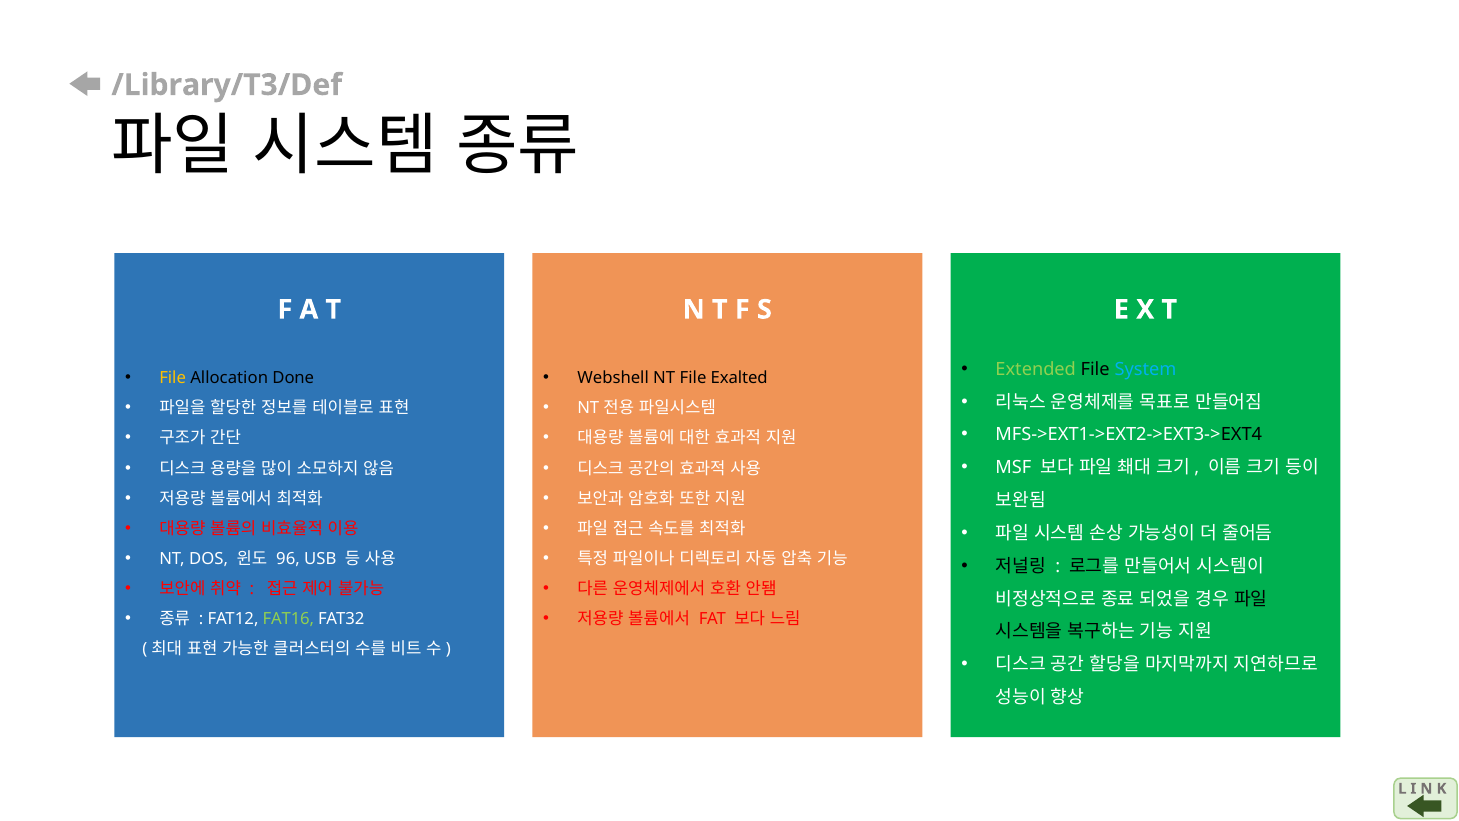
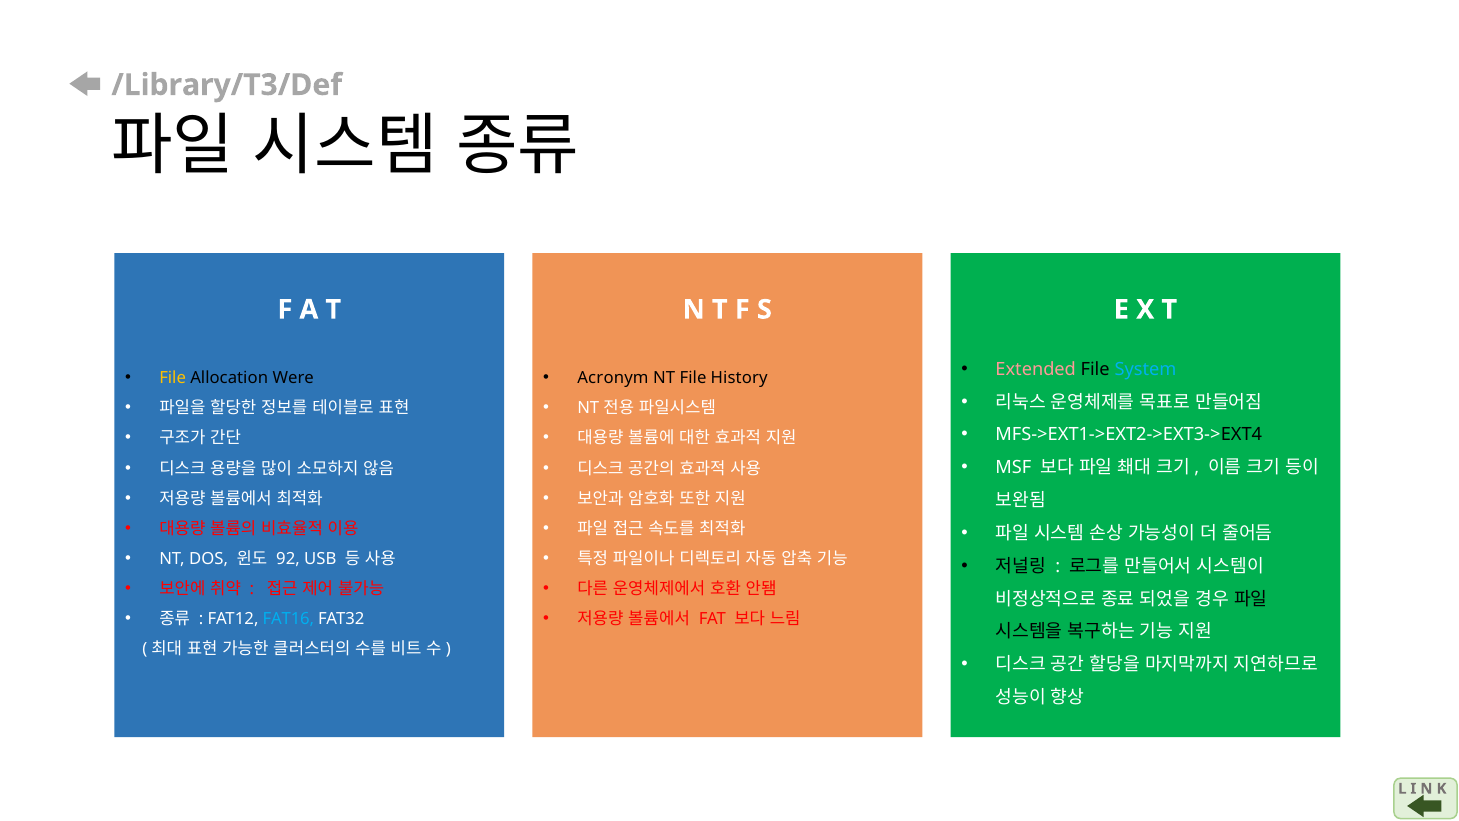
Extended colour: light green -> pink (1036, 369)
Done: Done -> Were (293, 378)
Webshell: Webshell -> Acronym (613, 378)
Exalted: Exalted -> History (739, 378)
96: 96 -> 92 (288, 559)
FAT16 colour: light green -> light blue (288, 619)
